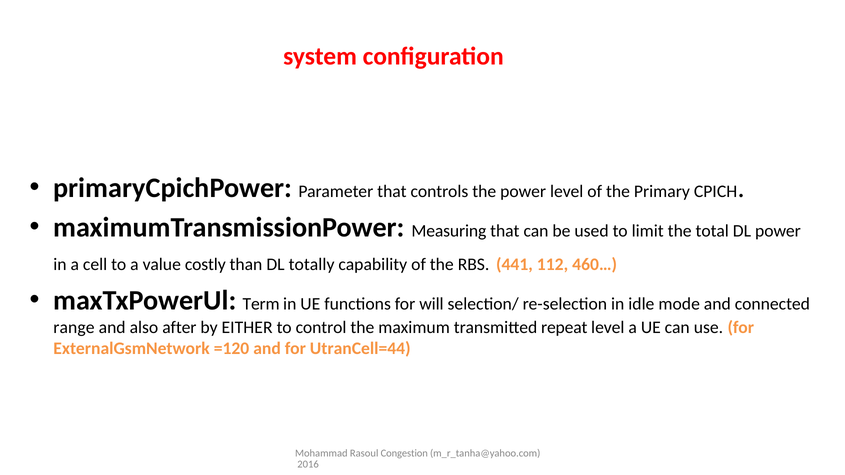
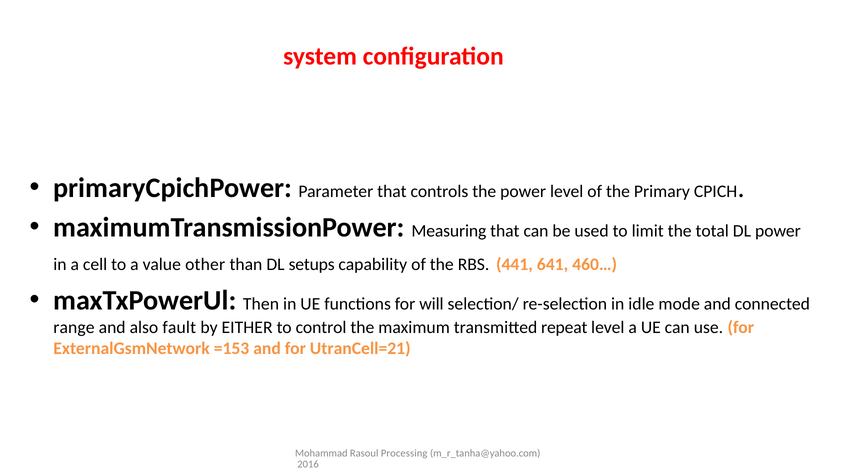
costly: costly -> other (205, 265)
totally: totally -> setups (312, 265)
112: 112 -> 641 (553, 265)
Term: Term -> Then (261, 304)
after: after -> fault (179, 327)
=120: =120 -> =153 (232, 349)
UtranCell=44: UtranCell=44 -> UtranCell=21 (360, 349)
Congestion: Congestion -> Processing (404, 454)
